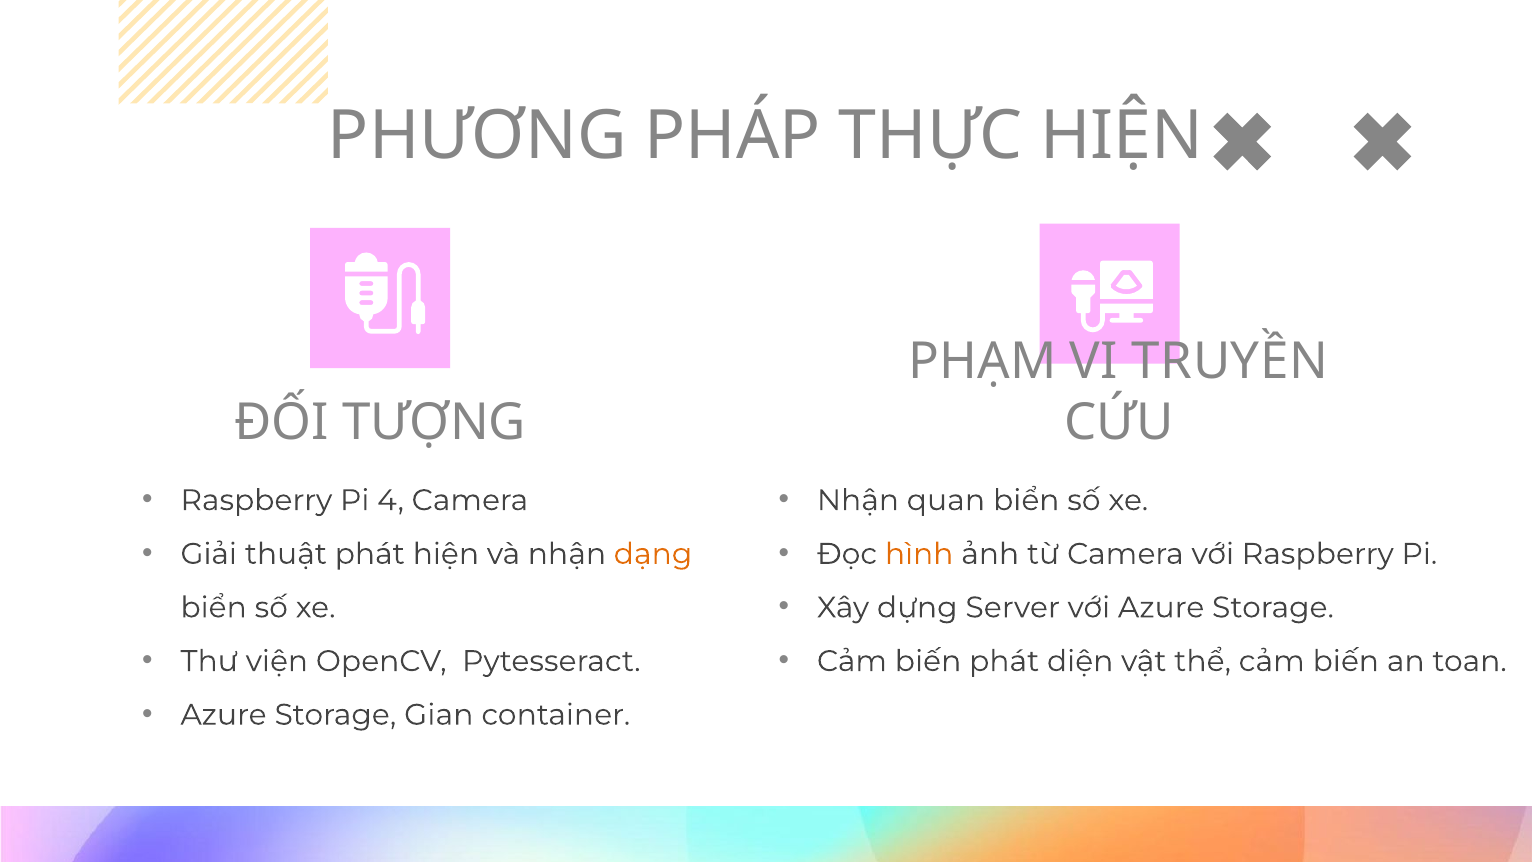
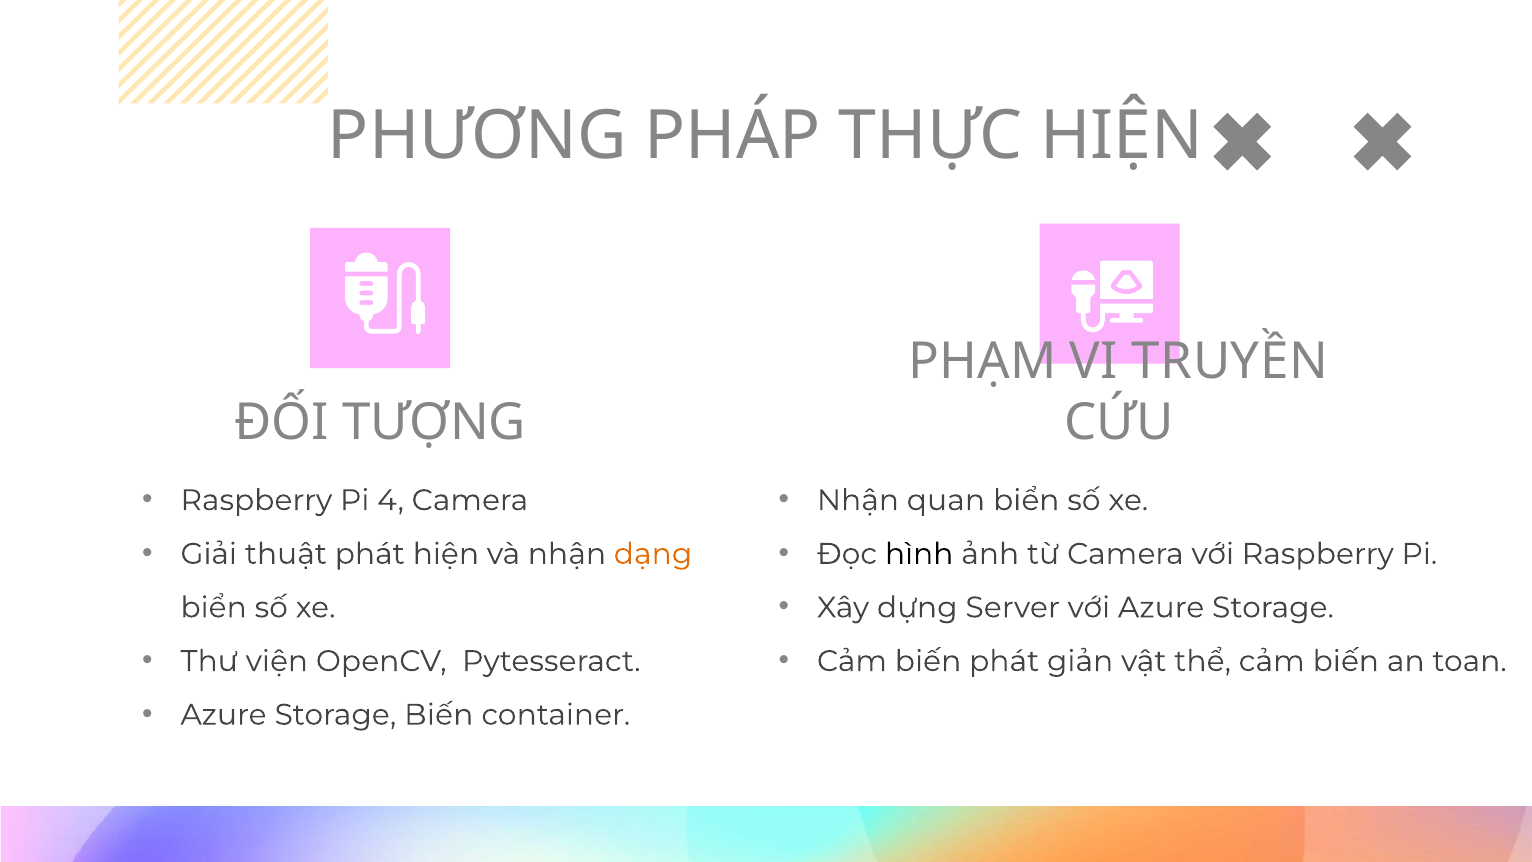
hình colour: orange -> black (919, 554)
diện: diện -> giản (1080, 661)
Storage Gian: Gian -> Biến (439, 715)
